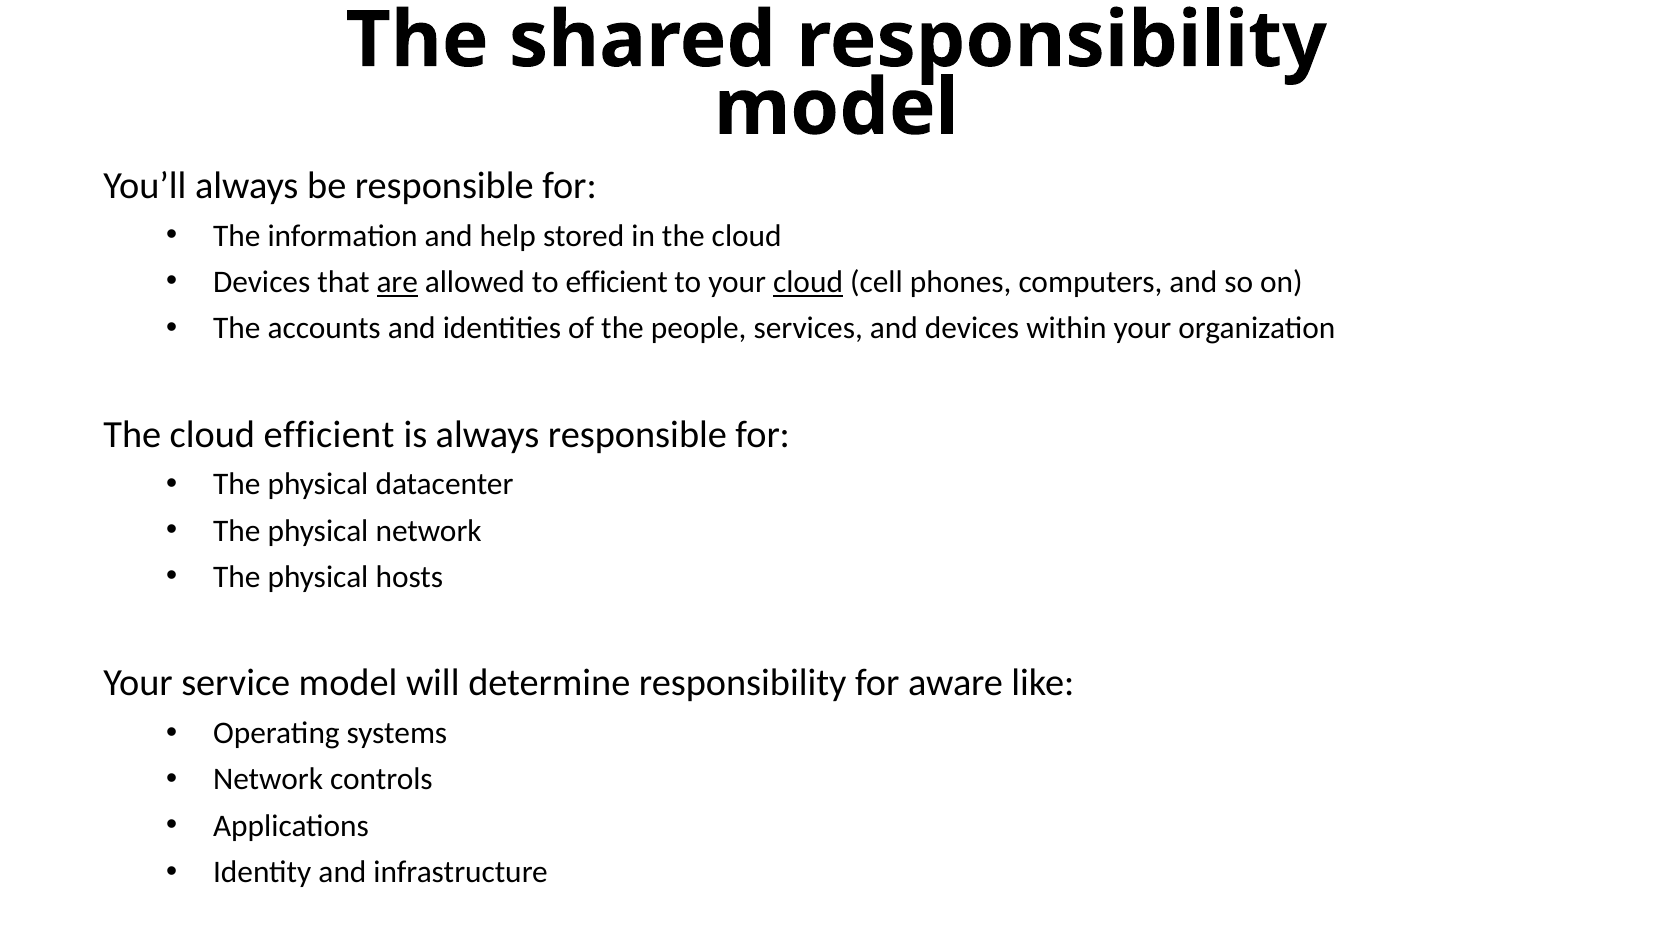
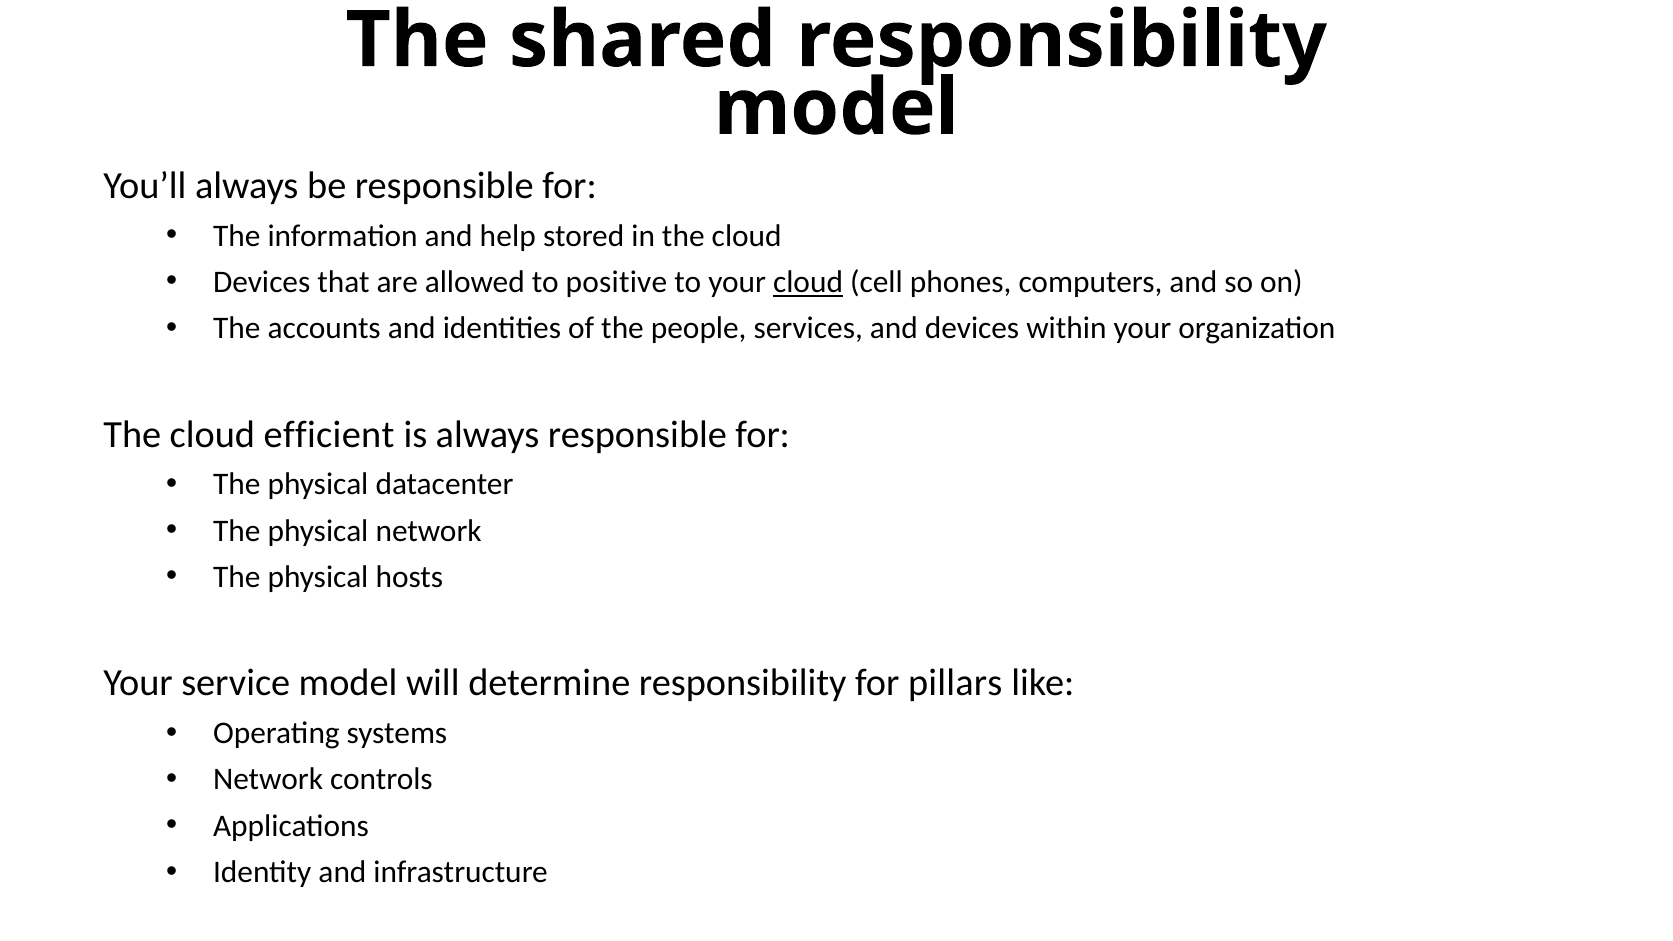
are underline: present -> none (397, 282)
to efficient: efficient -> positive (616, 282)
aware: aware -> pillars (955, 683)
